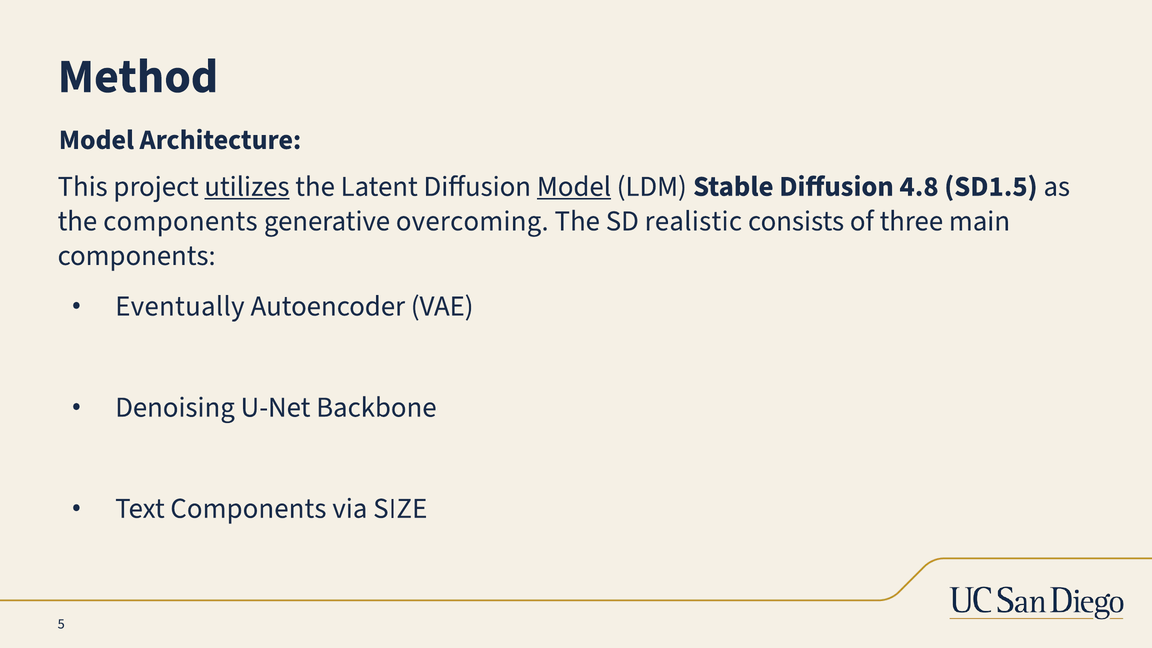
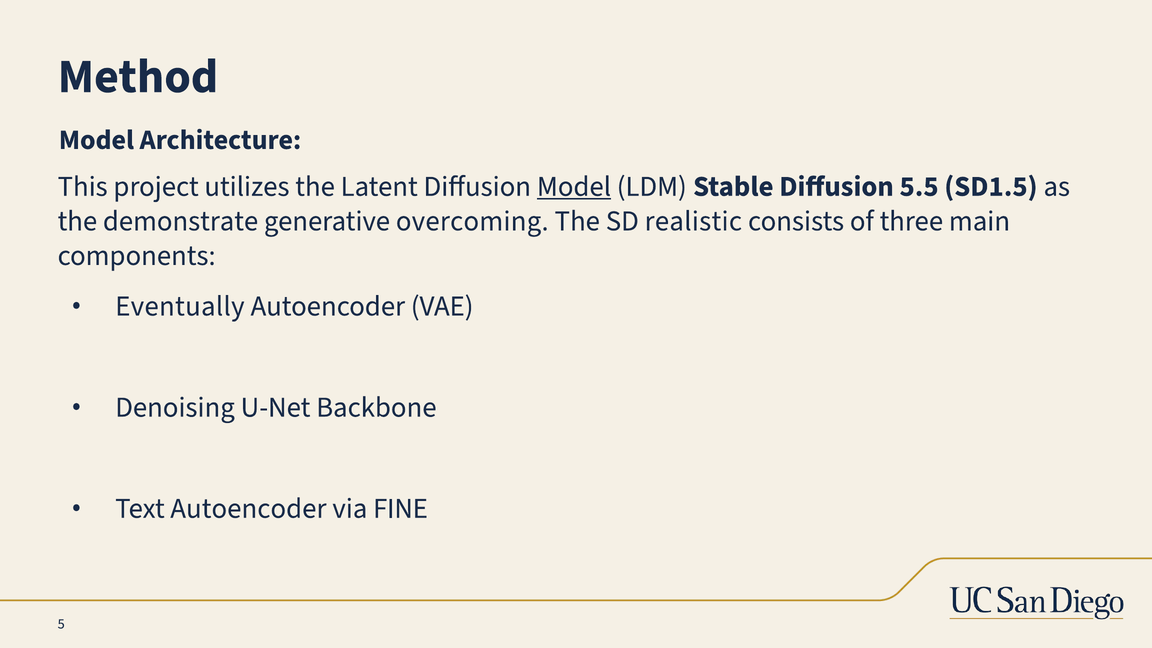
utilizes underline: present -> none (247, 186)
4.8: 4.8 -> 5.5 (919, 186)
the components: components -> demonstrate (181, 221)
Text Components: Components -> Autoencoder (248, 508)
SIZE: SIZE -> FINE (400, 508)
